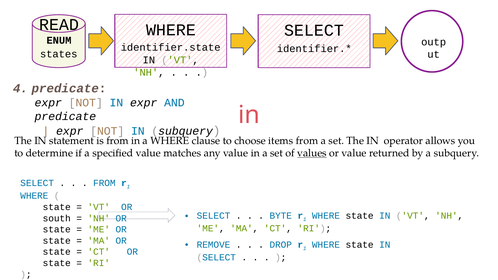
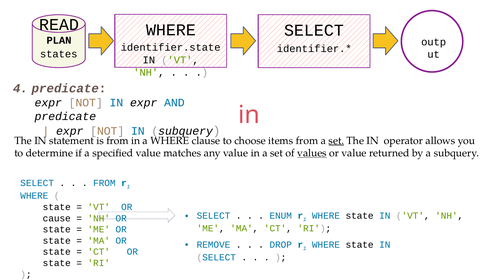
ENUM: ENUM -> PLAN (59, 41)
set underline: none -> present (336, 141)
BYTE: BYTE -> ENUM (281, 216)
south: south -> cause (57, 218)
